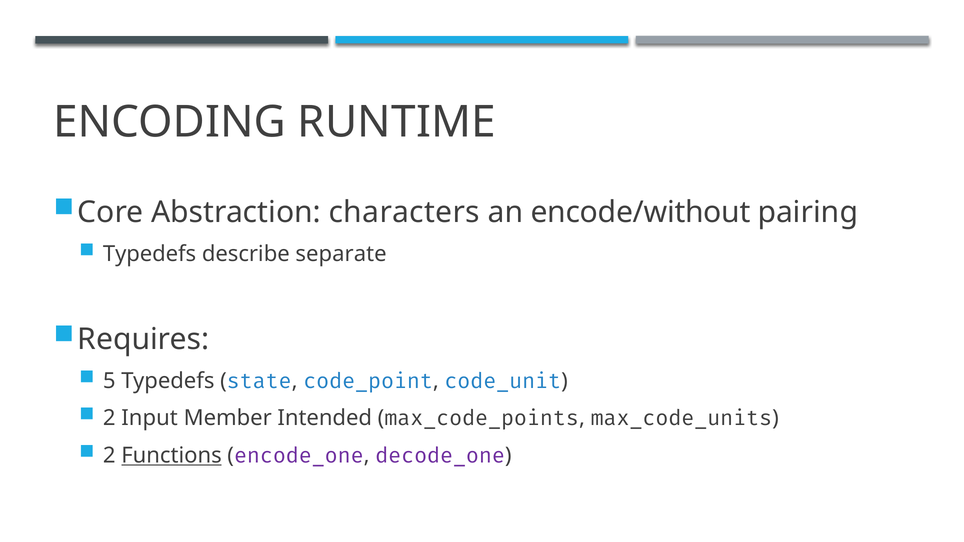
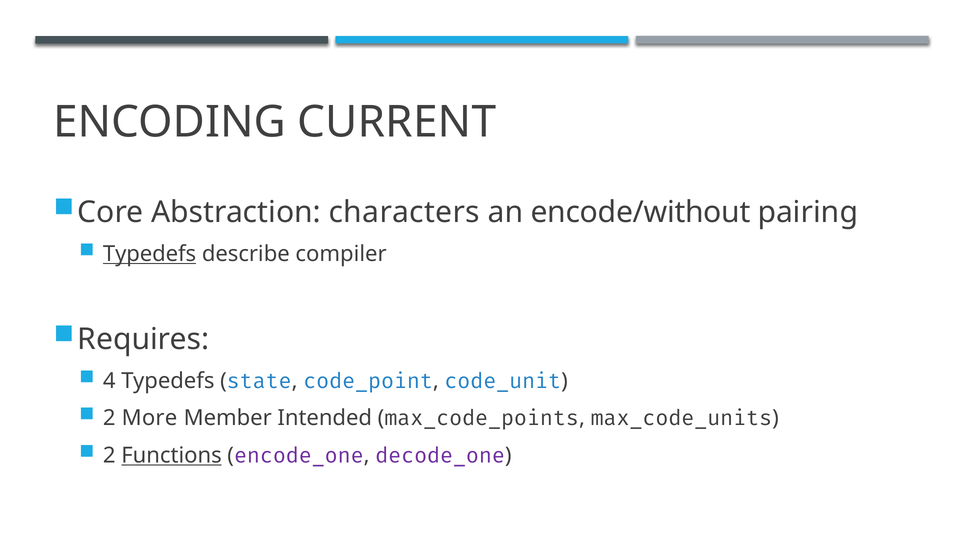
RUNTIME: RUNTIME -> CURRENT (397, 122)
Typedefs underline: none -> present (150, 254)
separate: separate -> compiler (341, 254)
5: 5 -> 4 (109, 381)
Input: Input -> More (149, 418)
